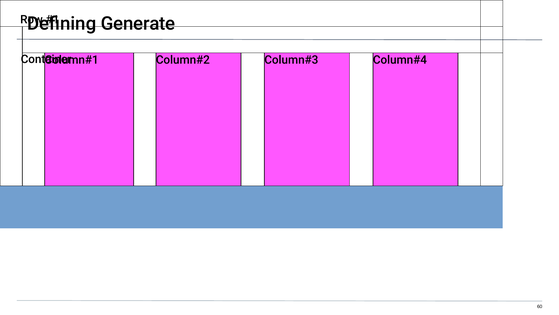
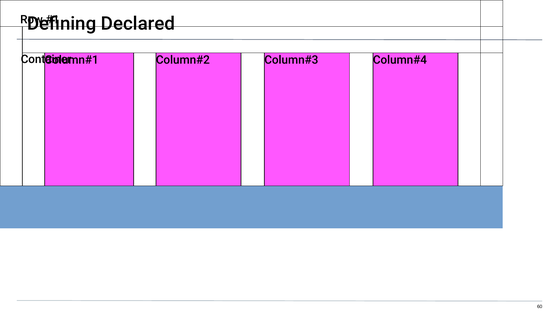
Generate: Generate -> Declared (138, 24)
